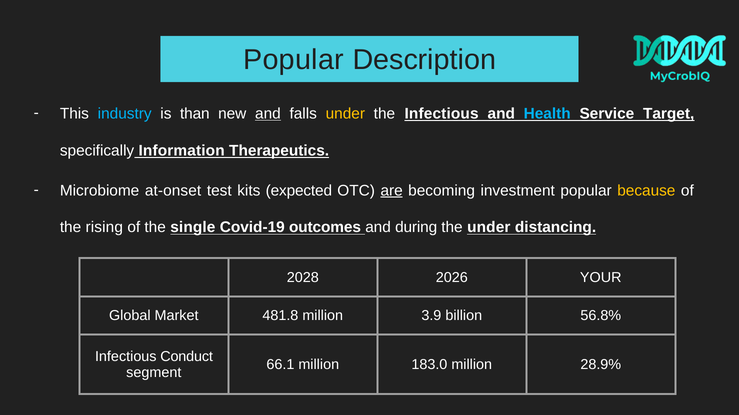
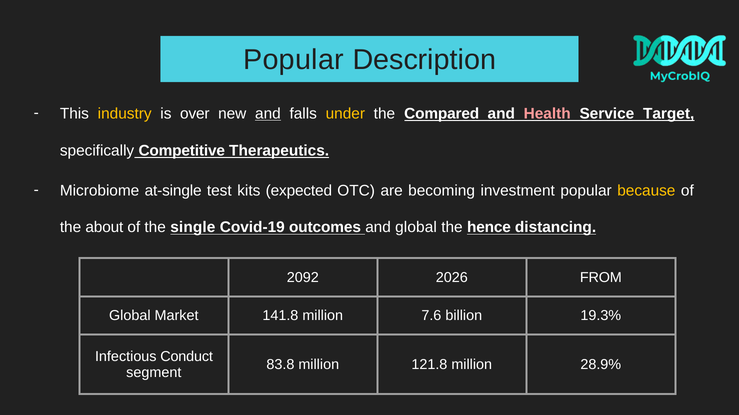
industry colour: light blue -> yellow (125, 114)
than: than -> over (195, 114)
the Infectious: Infectious -> Compared (442, 114)
Health colour: light blue -> pink (547, 114)
Information: Information -> Competitive (182, 151)
at-onset: at-onset -> at-single (173, 191)
are underline: present -> none (392, 191)
rising: rising -> about (104, 228)
and during: during -> global (416, 228)
the under: under -> hence (489, 228)
2028: 2028 -> 2092 (303, 278)
YOUR: YOUR -> FROM (601, 278)
481.8: 481.8 -> 141.8 (280, 316)
3.9: 3.9 -> 7.6 (431, 316)
56.8%: 56.8% -> 19.3% (601, 316)
66.1: 66.1 -> 83.8 (280, 365)
183.0: 183.0 -> 121.8 (429, 365)
